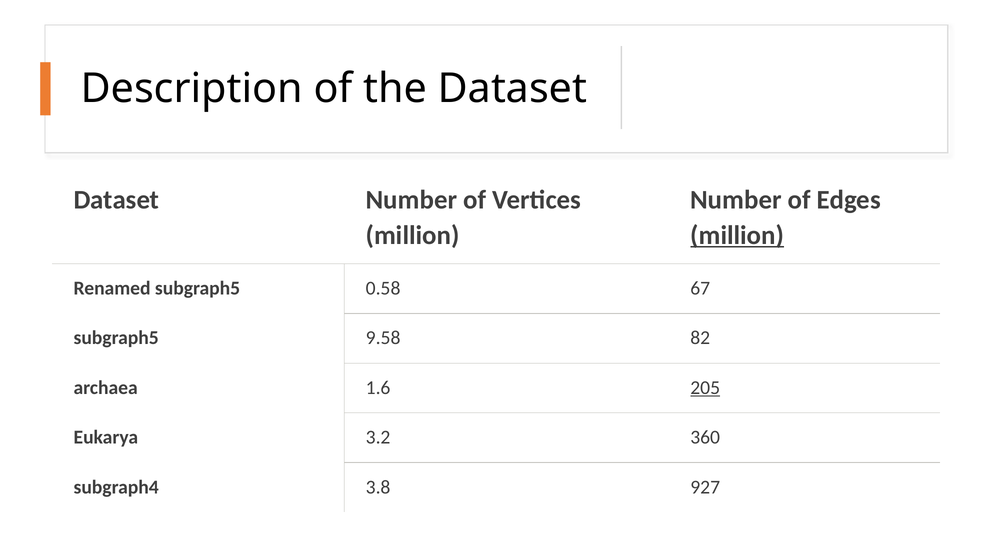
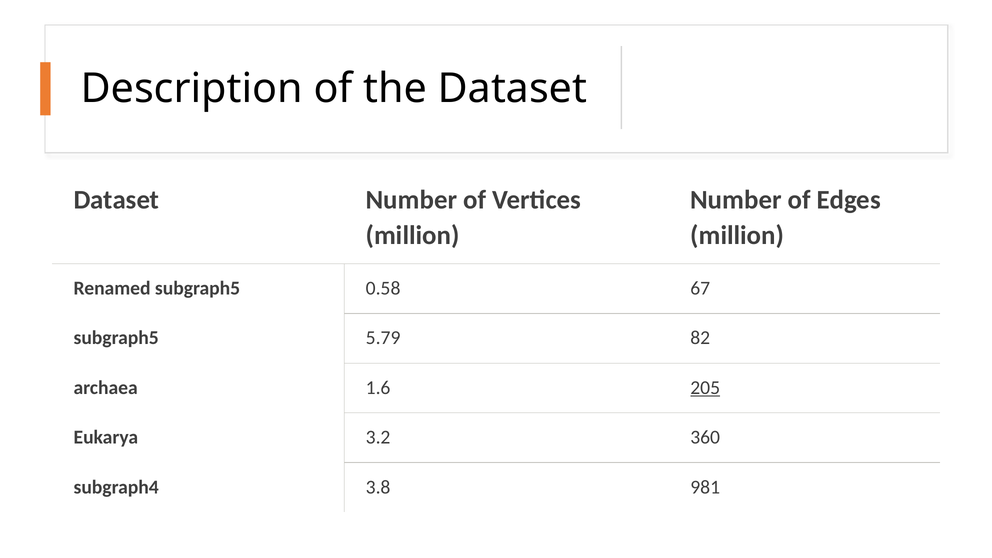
million underline: present -> none (737, 235)
9.58: 9.58 -> 5.79 (383, 338)
927: 927 -> 981 (705, 487)
